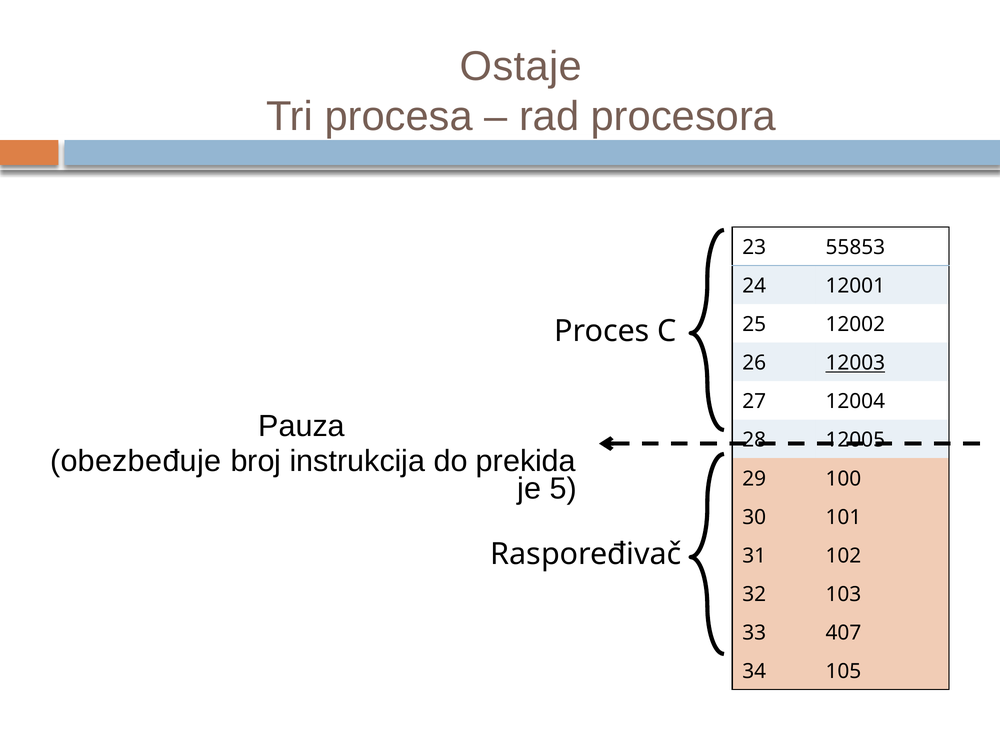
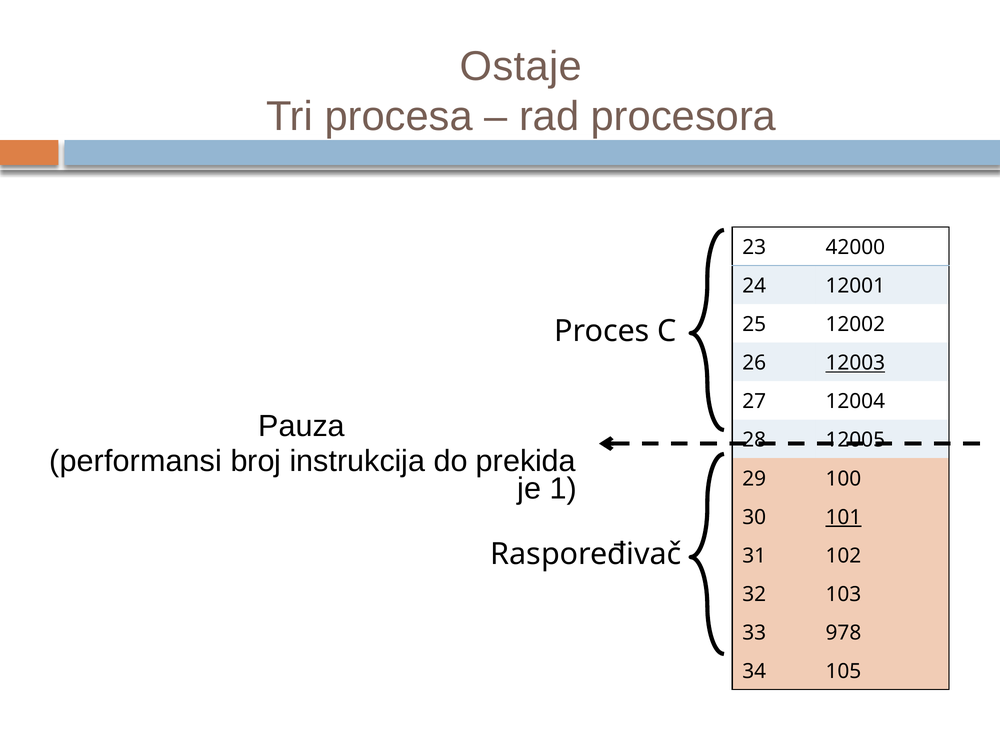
55853: 55853 -> 42000 (855, 247)
obezbeđuje: obezbeđuje -> performansi (136, 461)
5: 5 -> 1 (563, 489)
101 underline: none -> present (843, 517)
407: 407 -> 978 (843, 633)
